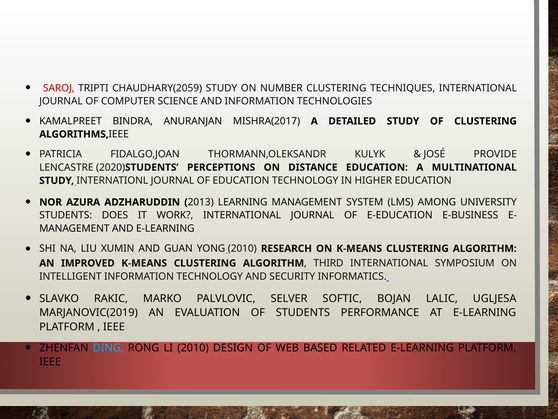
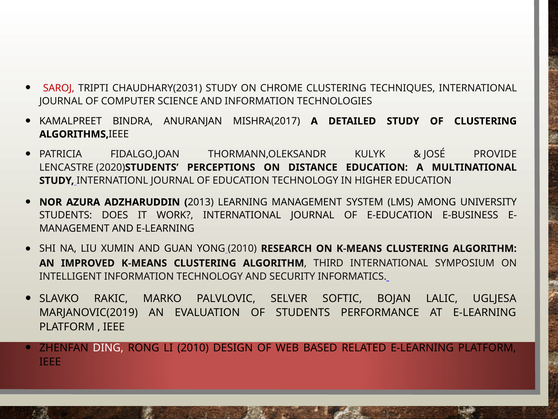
CHAUDHARY(2059: CHAUDHARY(2059 -> CHAUDHARY(2031 (157, 88)
NUMBER: NUMBER -> CHROME (281, 88)
DING colour: light blue -> white (108, 347)
